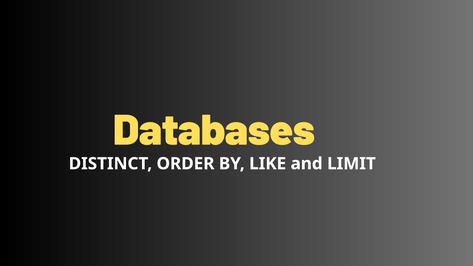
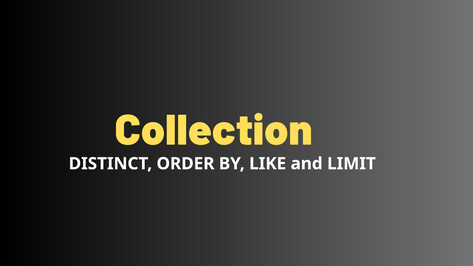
Databases: Databases -> Collection (214, 131)
